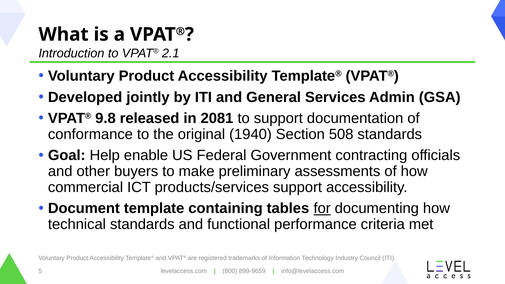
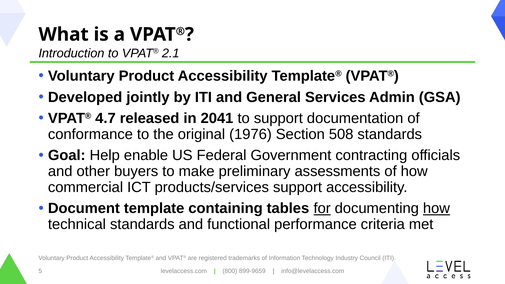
9.8: 9.8 -> 4.7 (105, 118)
2081: 2081 -> 2041 (217, 118)
1940: 1940 -> 1976 (251, 134)
how underline: none -> present (436, 208)
